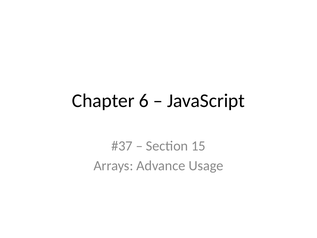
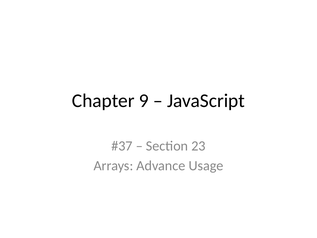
6: 6 -> 9 (144, 101)
15: 15 -> 23 (198, 146)
